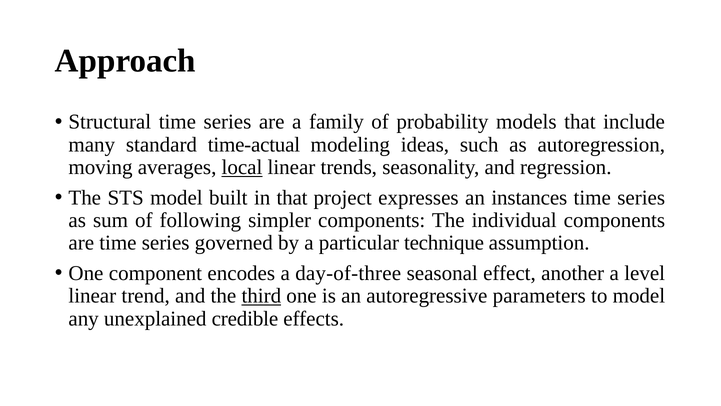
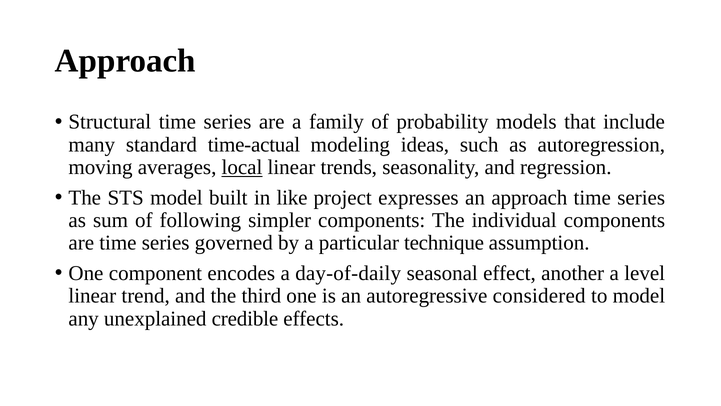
in that: that -> like (292, 197)
an instances: instances -> approach (529, 197)
day-of-three: day-of-three -> day-of-daily (348, 273)
third underline: present -> none (261, 296)
parameters: parameters -> considered (539, 296)
